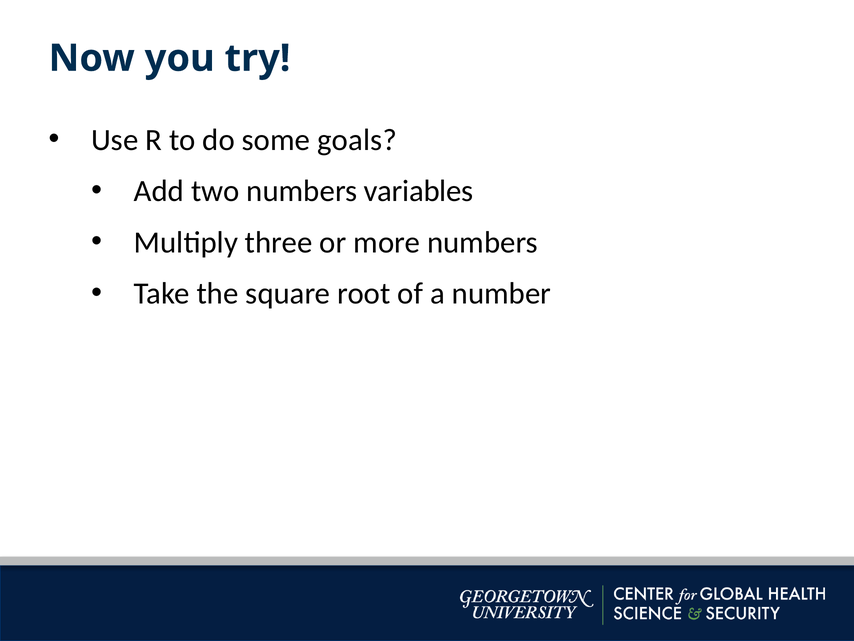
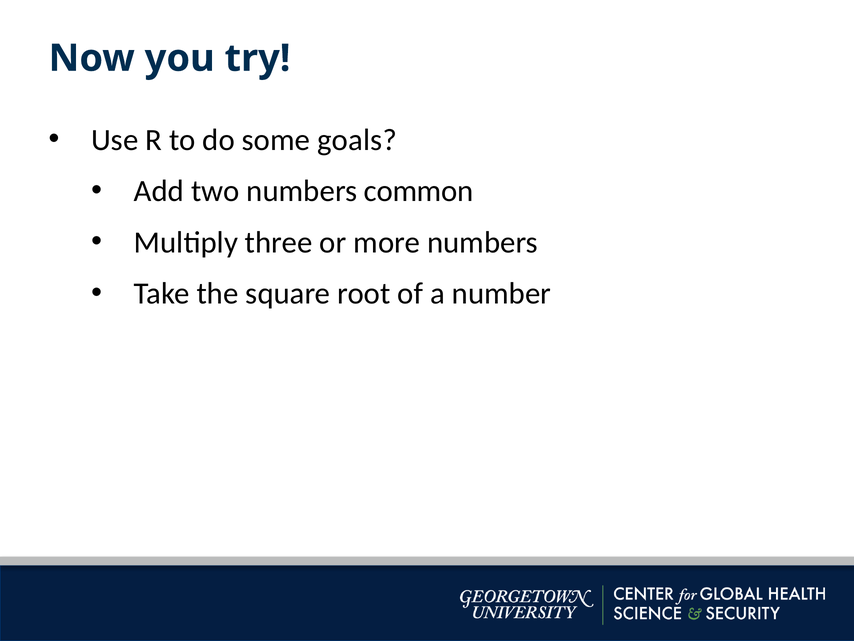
variables: variables -> common (419, 191)
